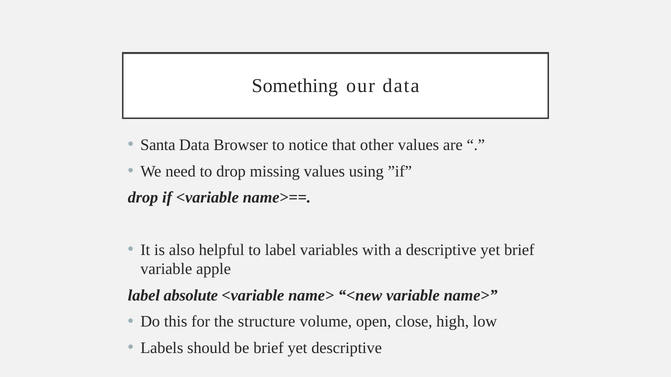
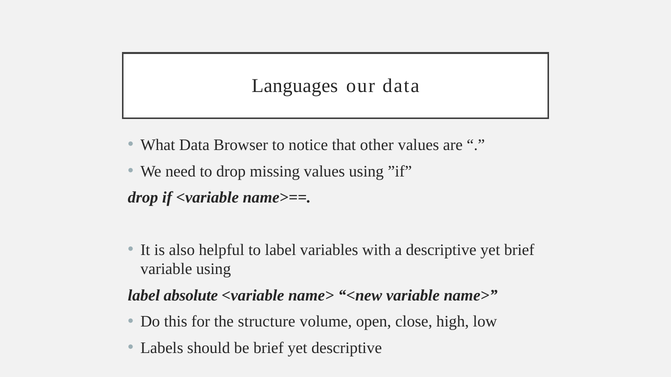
Something: Something -> Languages (295, 86)
Santa: Santa -> What (158, 145)
variable apple: apple -> using (214, 270)
